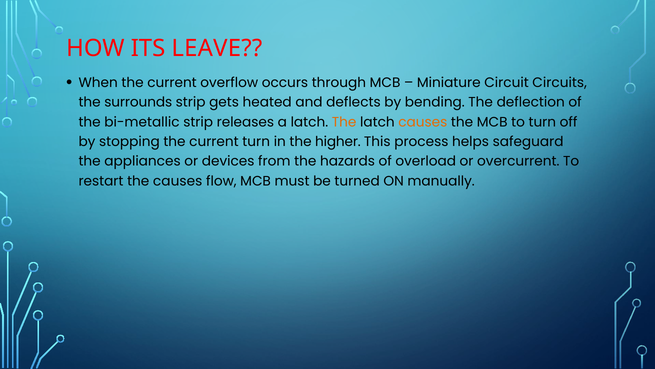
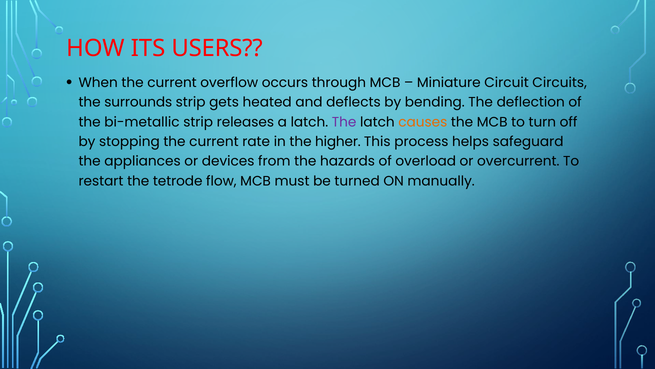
LEAVE: LEAVE -> USERS (217, 48)
The colour: orange -> purple (344, 122)
current turn: turn -> rate (256, 142)
the causes: causes -> tetrode (178, 181)
